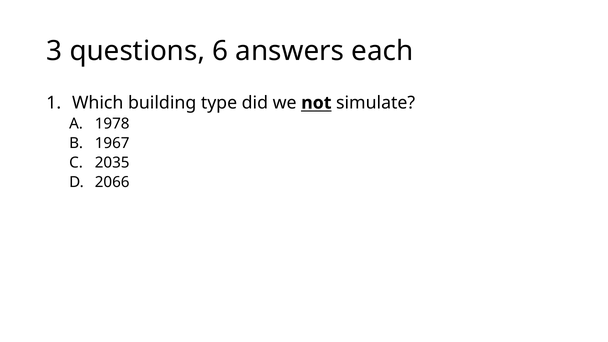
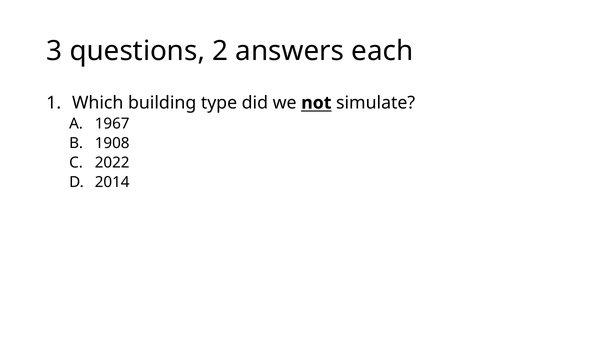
6: 6 -> 2 (220, 51)
1978: 1978 -> 1967 (112, 124)
1967: 1967 -> 1908 (112, 143)
2035: 2035 -> 2022 (112, 163)
2066: 2066 -> 2014 (112, 182)
